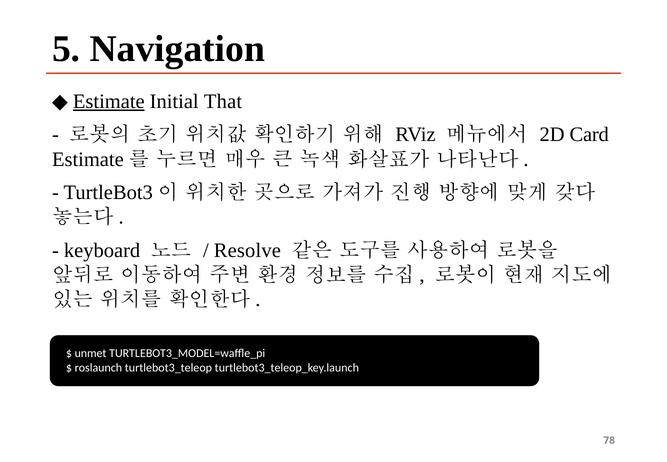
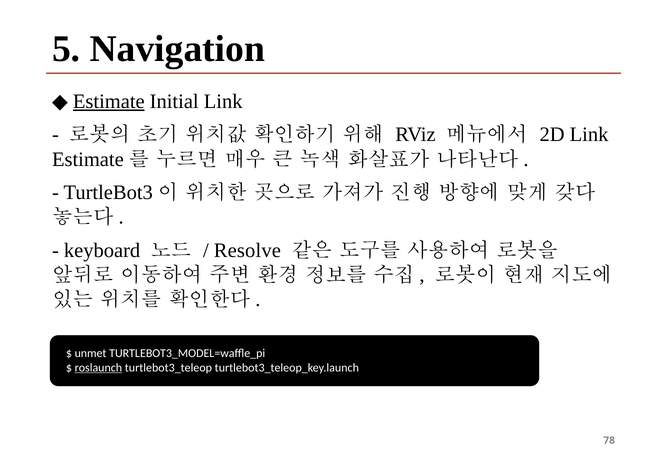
Initial That: That -> Link (223, 101)
2D Card: Card -> Link (589, 135)
roslaunch underline: none -> present (98, 368)
